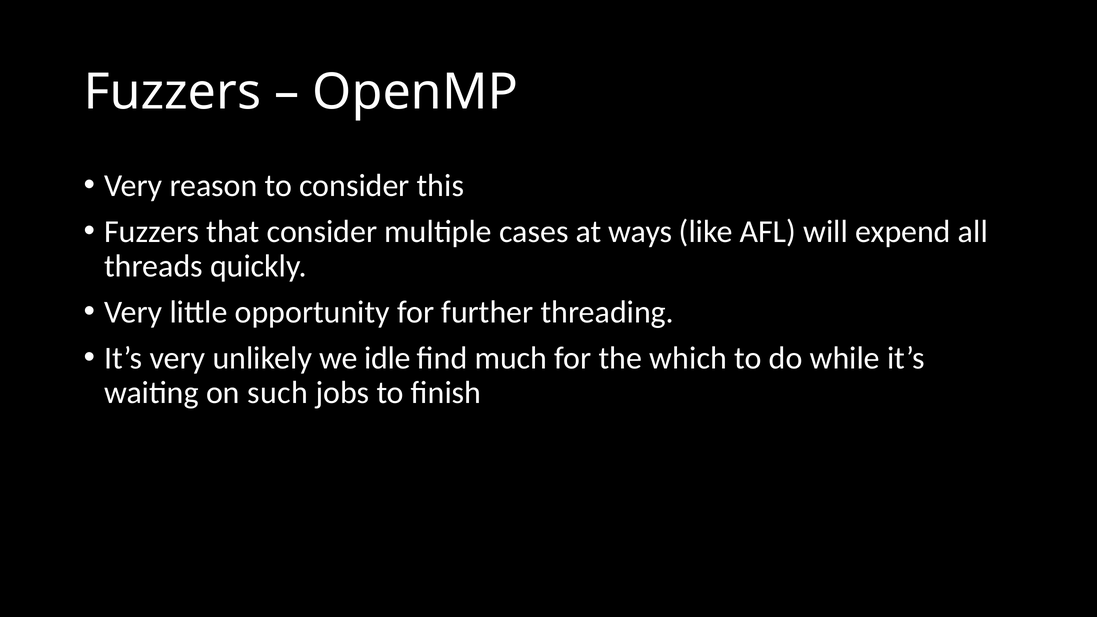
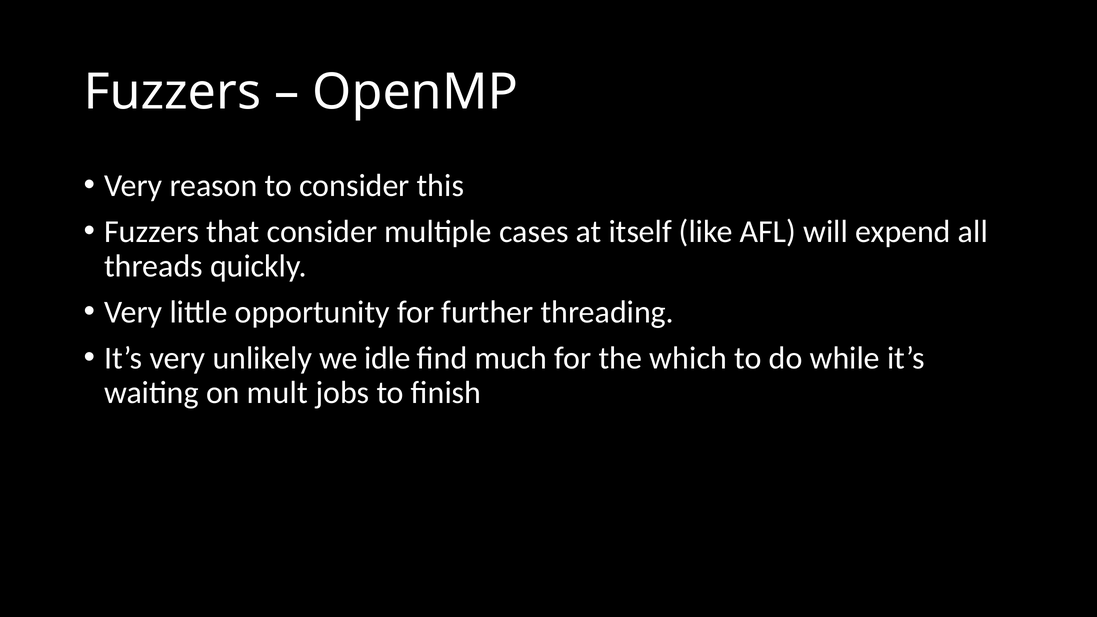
ways: ways -> itself (640, 231)
such: such -> mult (278, 393)
